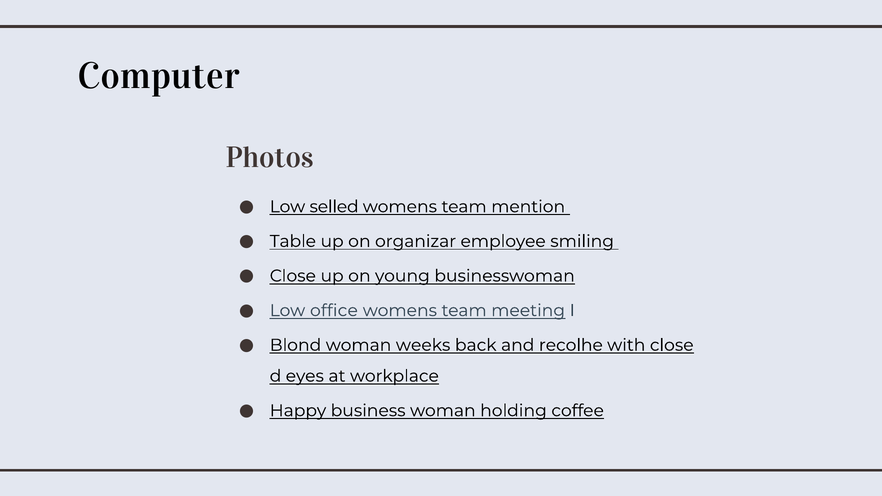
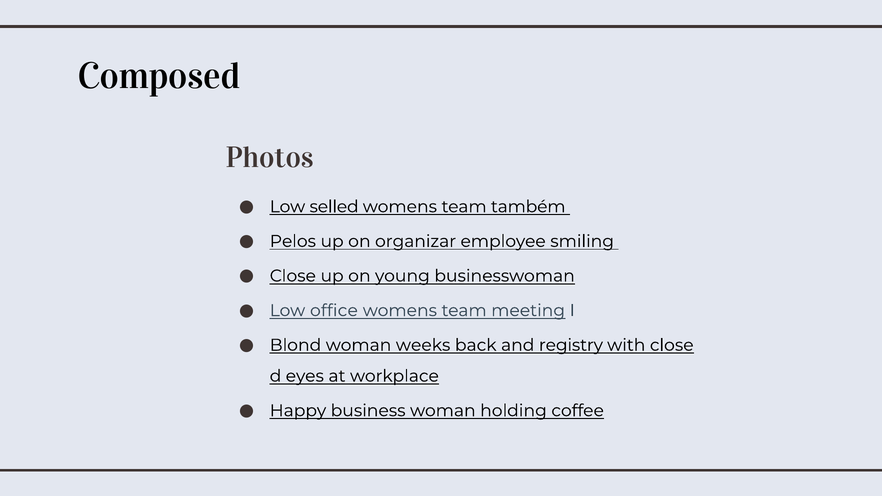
Computer: Computer -> Composed (159, 76)
mention: mention -> também (528, 207)
Table: Table -> Pelos (293, 241)
recolhe: recolhe -> registry (571, 345)
